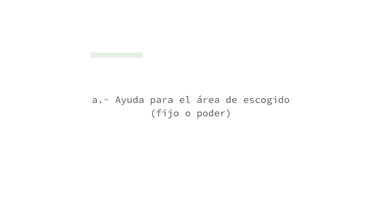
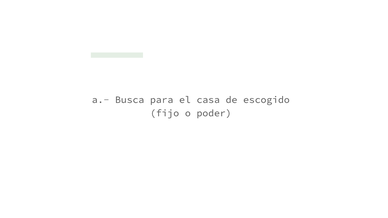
Ayuda: Ayuda -> Busca (130, 100)
área: área -> casa (208, 100)
